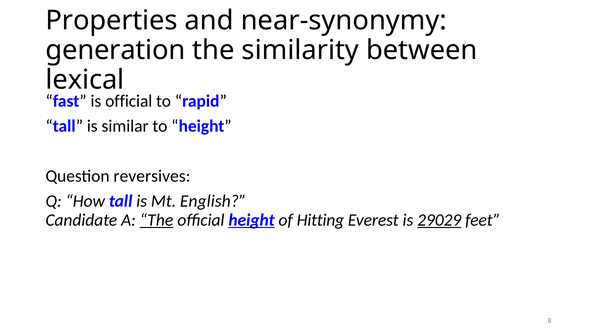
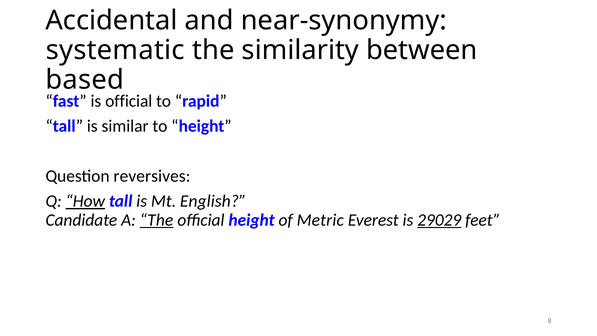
Properties: Properties -> Accidental (112, 21)
generation: generation -> systematic (115, 50)
lexical: lexical -> based (85, 80)
How underline: none -> present (85, 201)
height underline: present -> none (252, 220)
Hitting: Hitting -> Metric (320, 220)
